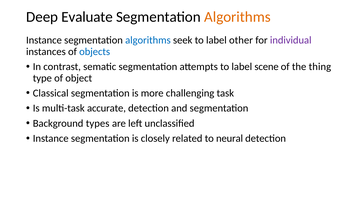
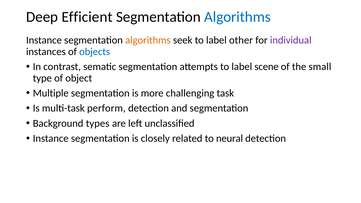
Evaluate: Evaluate -> Efficient (87, 17)
Algorithms colour: orange -> blue (237, 17)
algorithms colour: blue -> orange (148, 40)
thing: thing -> small (320, 67)
Classical: Classical -> Multiple (51, 93)
accurate: accurate -> perform (106, 108)
